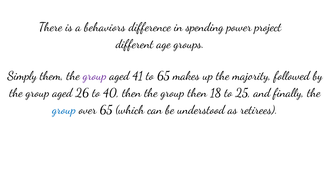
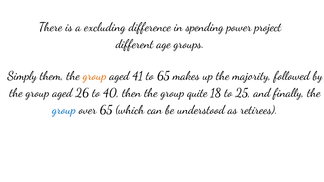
behaviors: behaviors -> excluding (105, 27)
group colour: purple -> orange (95, 76)
group then: then -> quite (197, 93)
